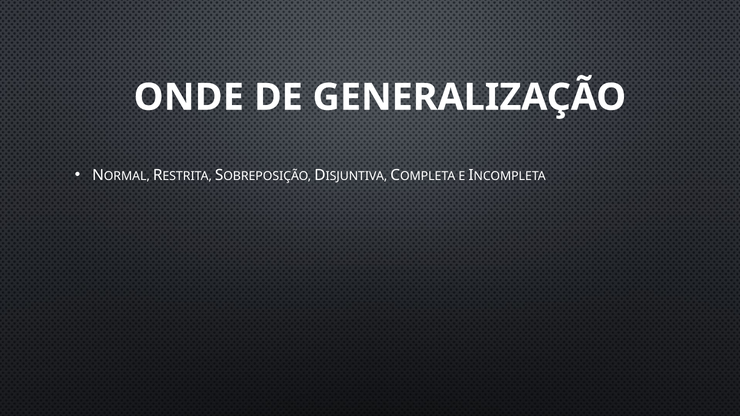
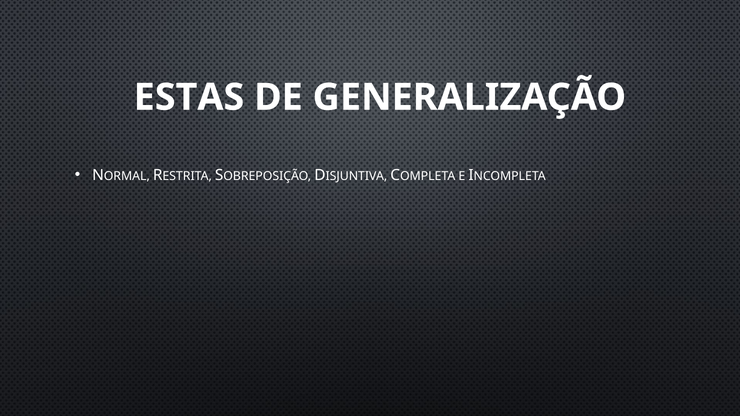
ONDE: ONDE -> ESTAS (189, 97)
